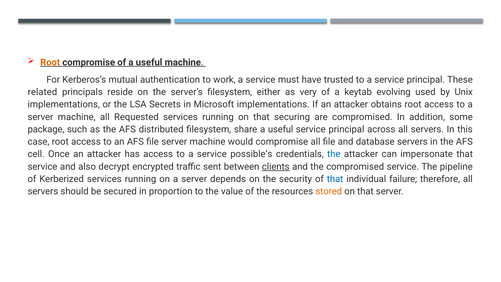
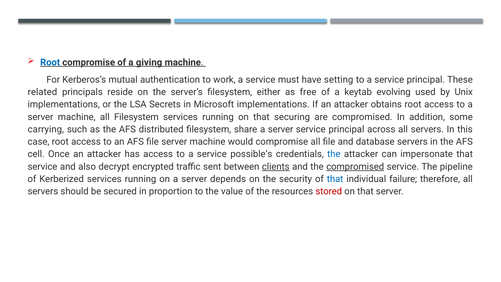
Root colour: orange -> blue (50, 62)
of a useful: useful -> giving (149, 62)
trusted: trusted -> setting (339, 80)
very: very -> free (308, 92)
all Requested: Requested -> Filesystem (136, 117)
package: package -> carrying (46, 129)
share a useful: useful -> server (281, 129)
compromised underline: none -> present (355, 166)
stored colour: orange -> red (329, 191)
